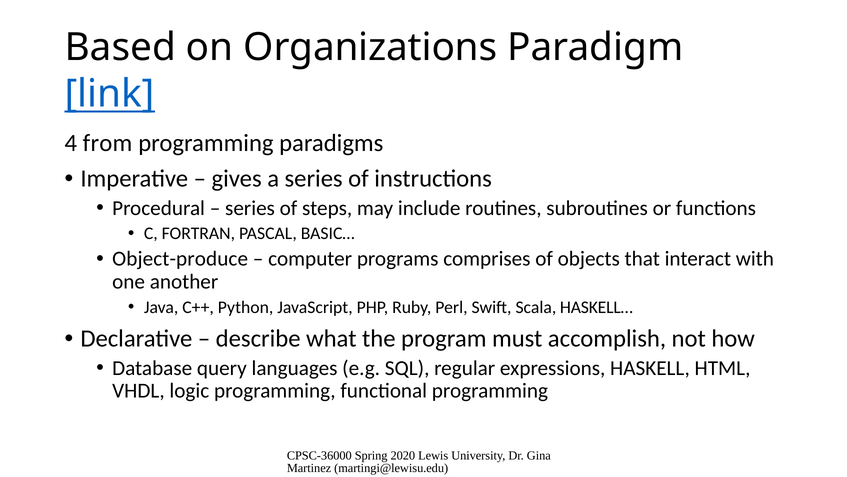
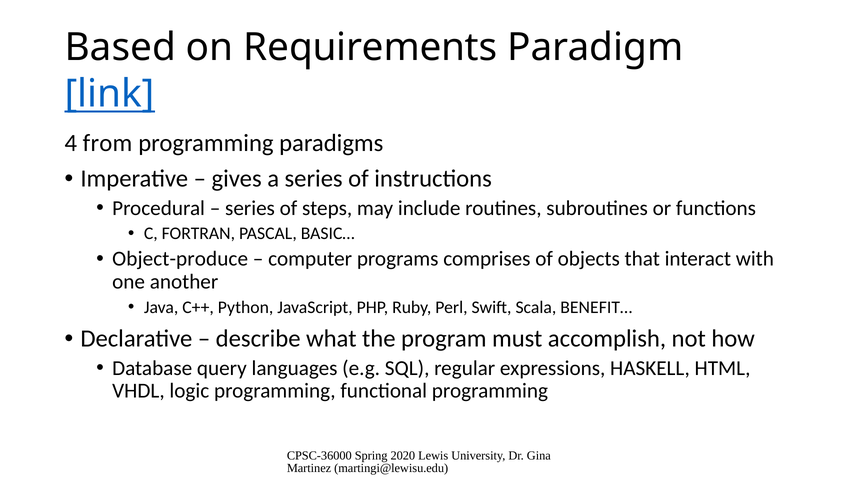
Organizations: Organizations -> Requirements (370, 47)
HASKELL…: HASKELL… -> BENEFIT… (596, 307)
